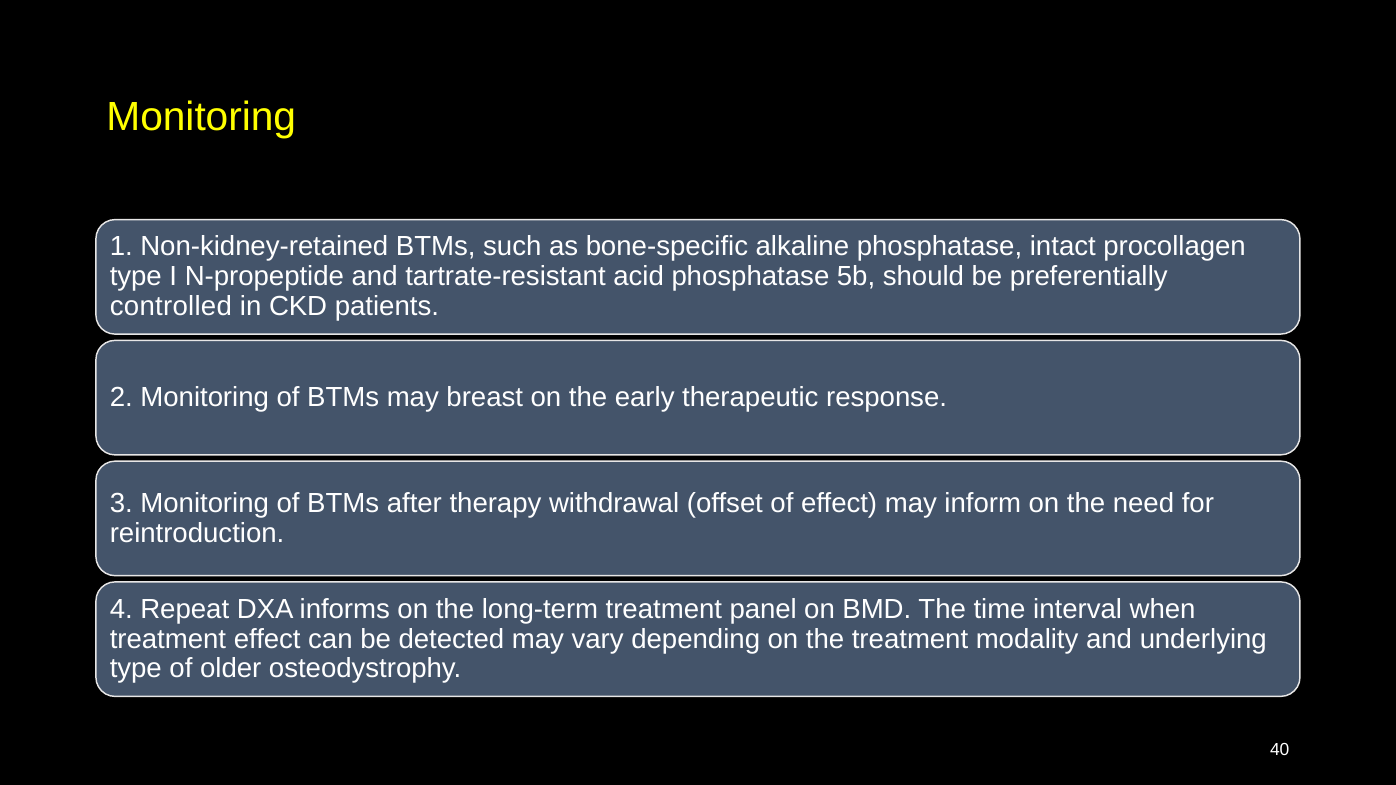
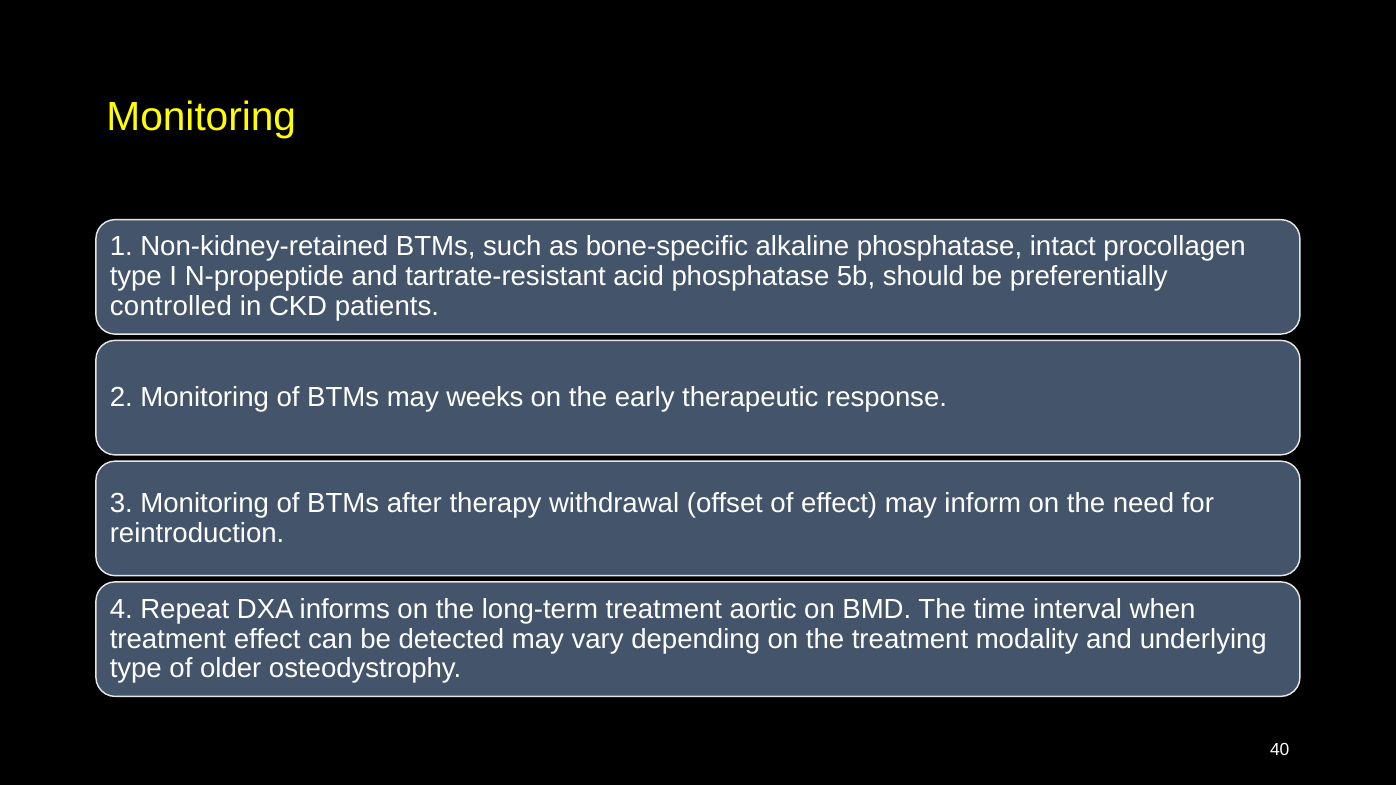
breast: breast -> weeks (485, 398)
panel: panel -> aortic (763, 609)
